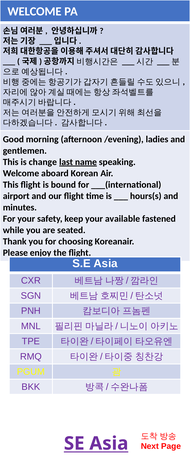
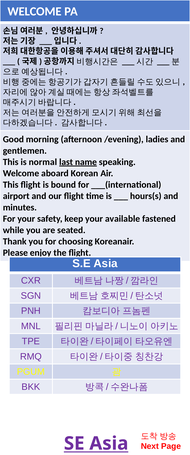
change: change -> normal (43, 162)
